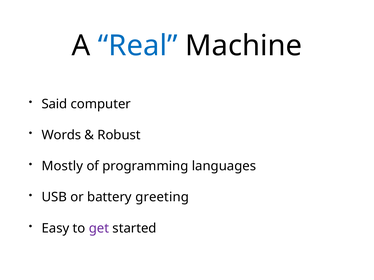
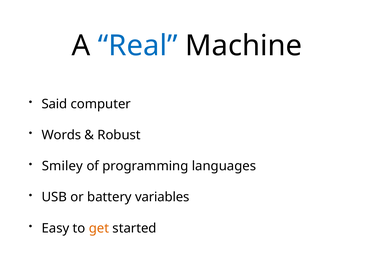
Mostly: Mostly -> Smiley (62, 166)
greeting: greeting -> variables (162, 197)
get colour: purple -> orange (99, 229)
